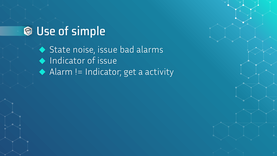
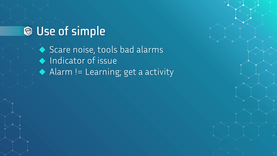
State: State -> Scare (60, 50)
noise issue: issue -> tools (107, 50)
Indicator: Indicator -> Learning (103, 72)
